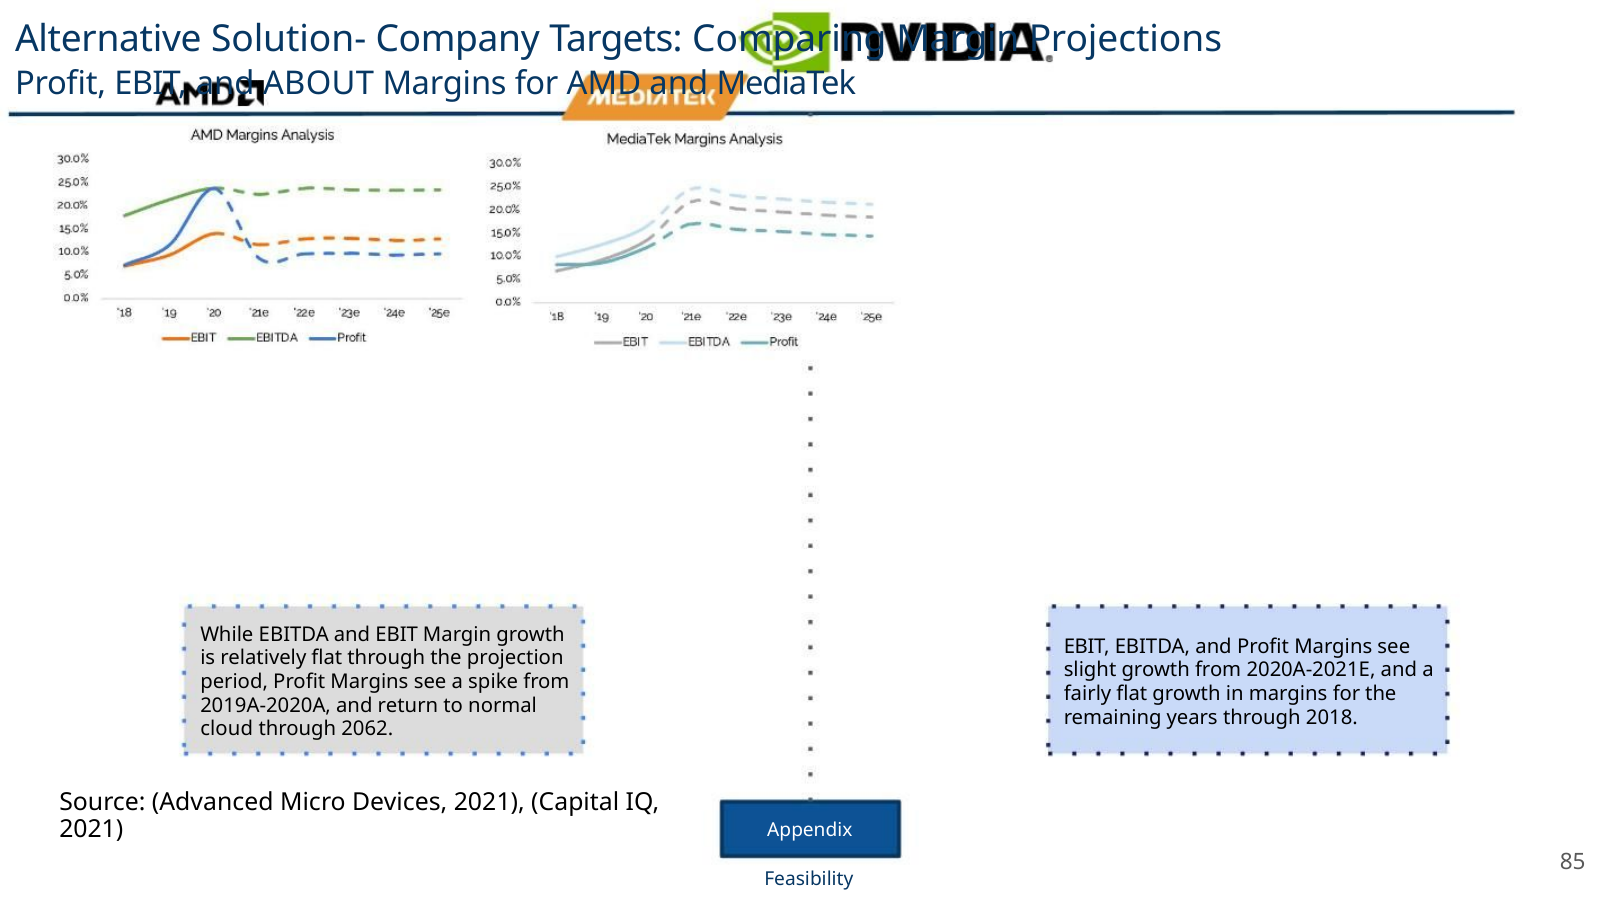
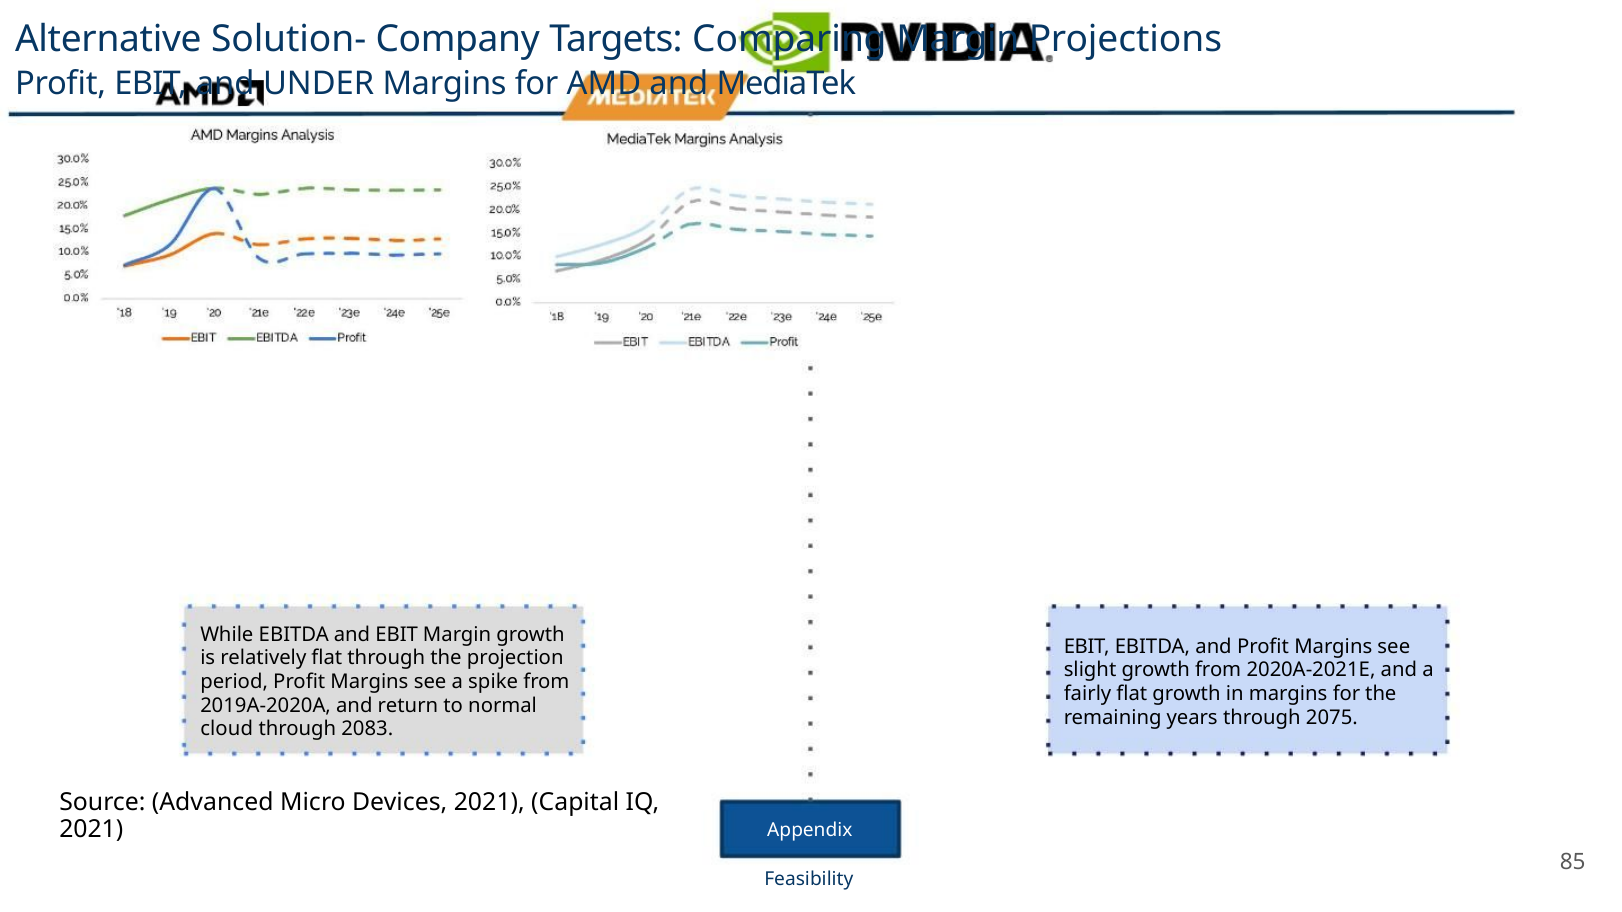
ABOUT: ABOUT -> UNDER (319, 83)
2018: 2018 -> 2075 (1332, 718)
2062: 2062 -> 2083 (367, 729)
